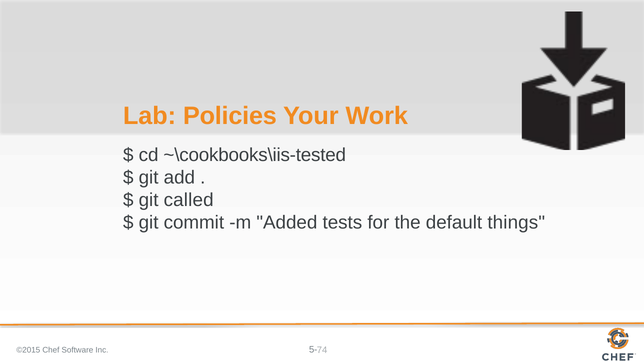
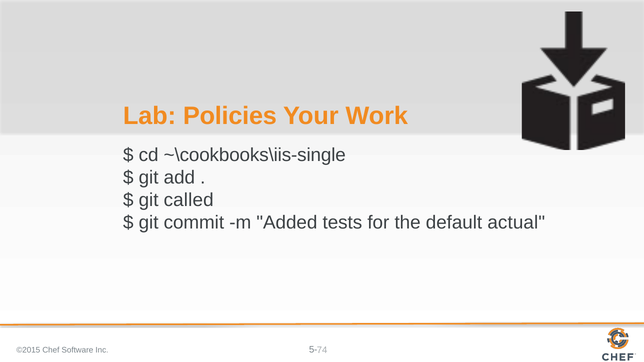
~\cookbooks\iis-tested: ~\cookbooks\iis-tested -> ~\cookbooks\iis-single (255, 155)
things: things -> actual (516, 223)
